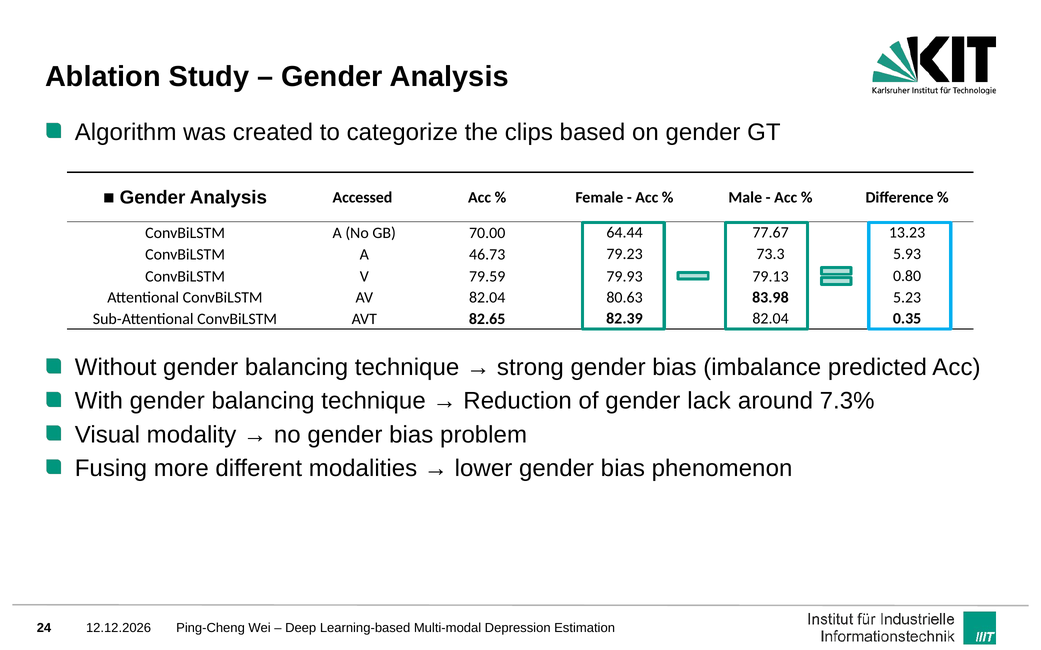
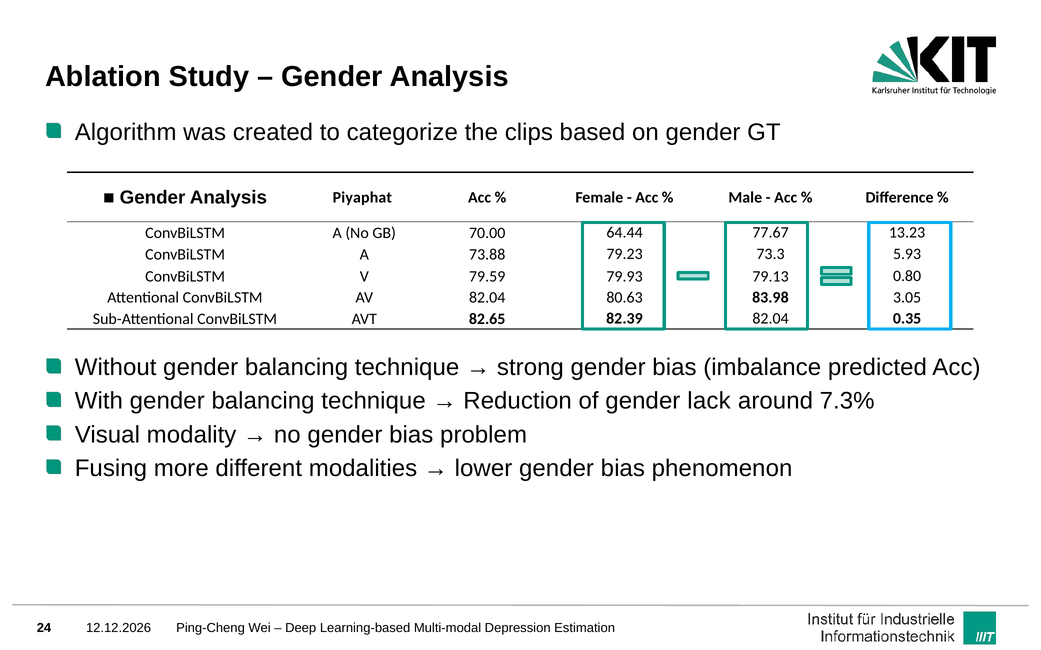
Accessed: Accessed -> Piyaphat (362, 198)
46.73: 46.73 -> 73.88 (487, 255)
5.23: 5.23 -> 3.05 (907, 298)
